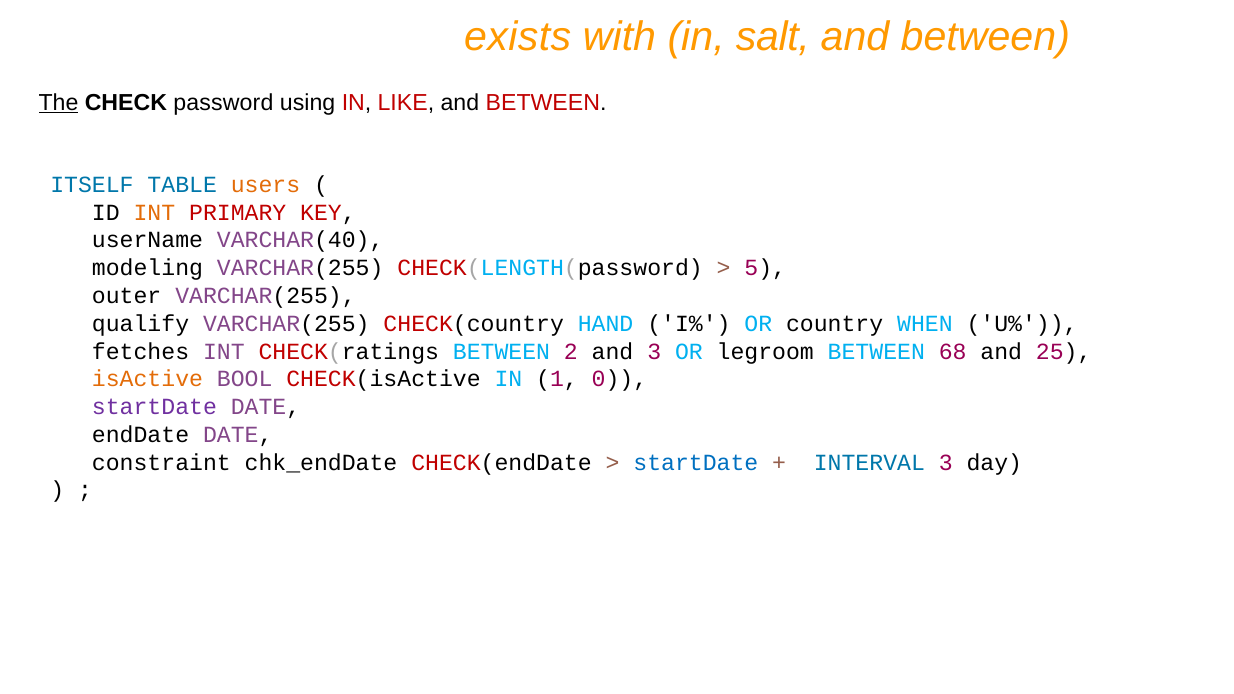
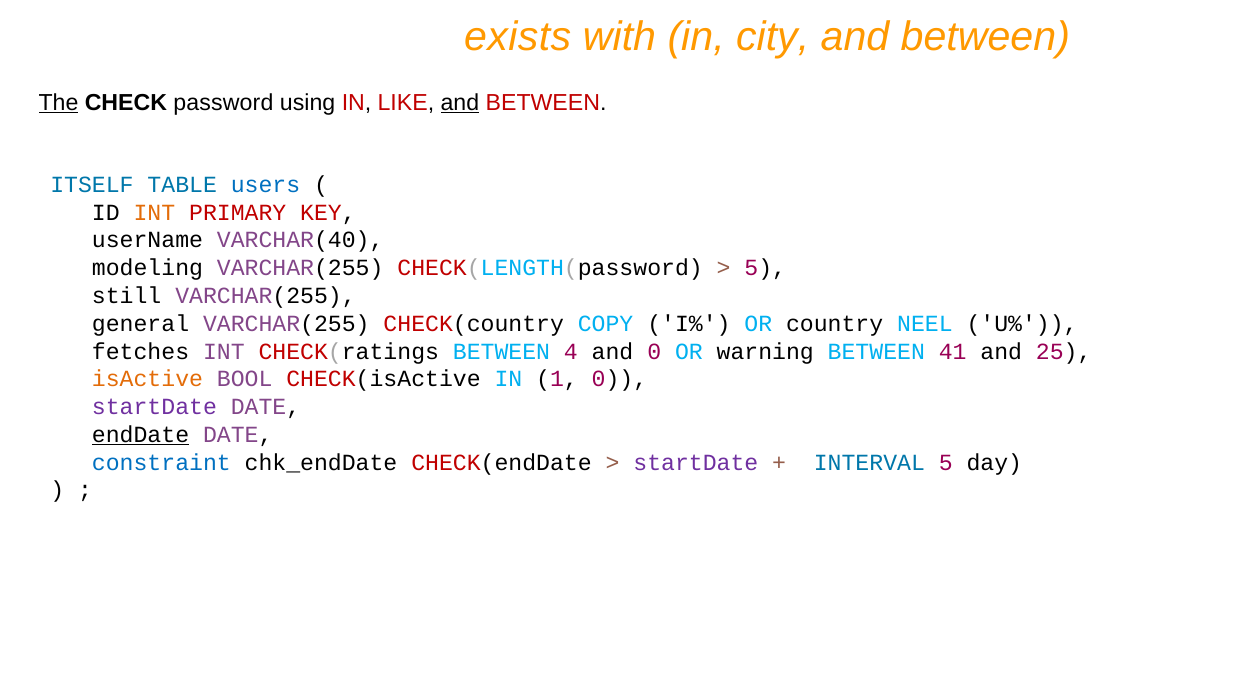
salt: salt -> city (773, 37)
and underline: none -> present (460, 103)
users colour: orange -> blue (265, 185)
outer: outer -> still (127, 296)
qualify: qualify -> general (141, 324)
HAND: HAND -> COPY (606, 324)
WHEN: WHEN -> NEEL (925, 324)
2: 2 -> 4 (571, 351)
and 3: 3 -> 0 (654, 351)
legroom: legroom -> warning (765, 351)
68: 68 -> 41 (953, 351)
endDate underline: none -> present (141, 435)
constraint colour: black -> blue (161, 463)
startDate colour: blue -> purple (696, 463)
INTERVAL 3: 3 -> 5 (946, 463)
